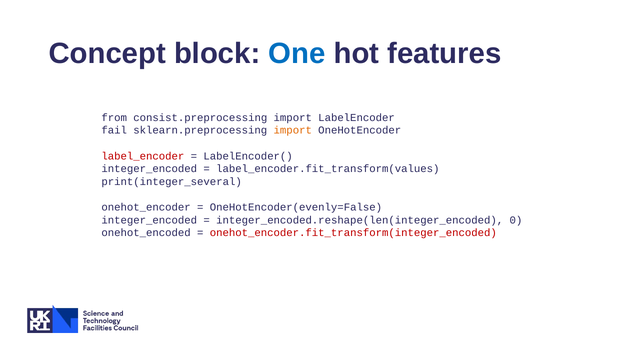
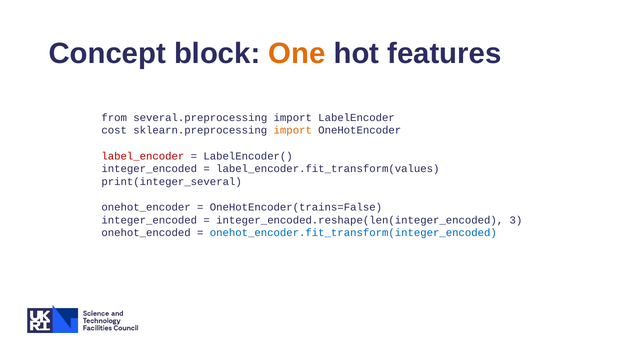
One colour: blue -> orange (297, 54)
consist.preprocessing: consist.preprocessing -> several.preprocessing (200, 118)
fail: fail -> cost (114, 130)
OneHotEncoder(evenly=False: OneHotEncoder(evenly=False -> OneHotEncoder(trains=False (296, 207)
0: 0 -> 3 (516, 220)
onehot_encoder.fit_transform(integer_encoded colour: red -> blue (353, 233)
